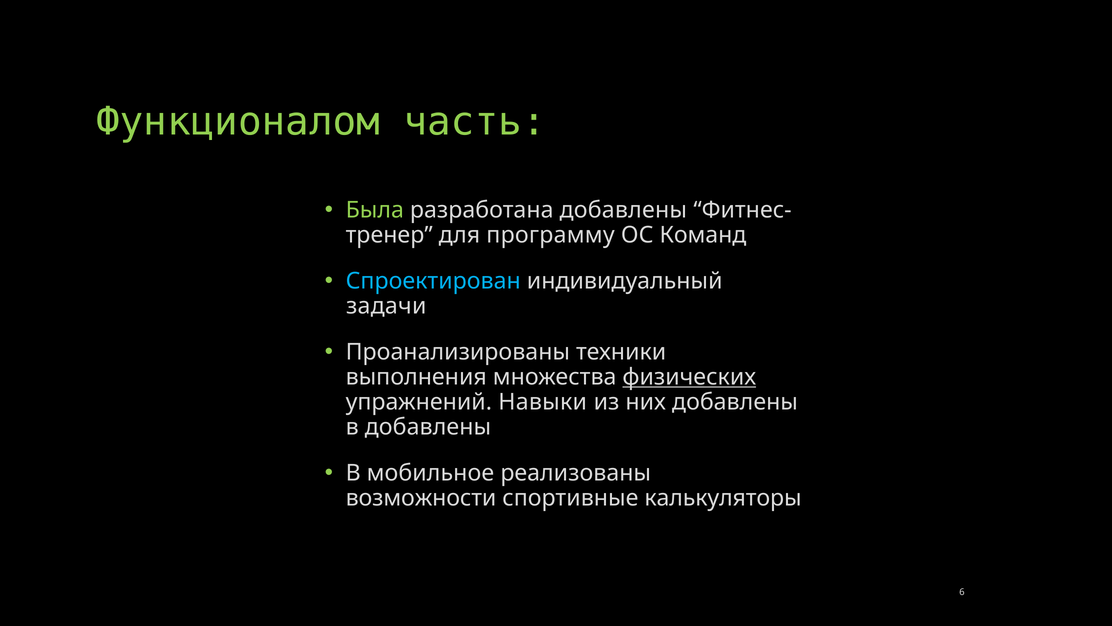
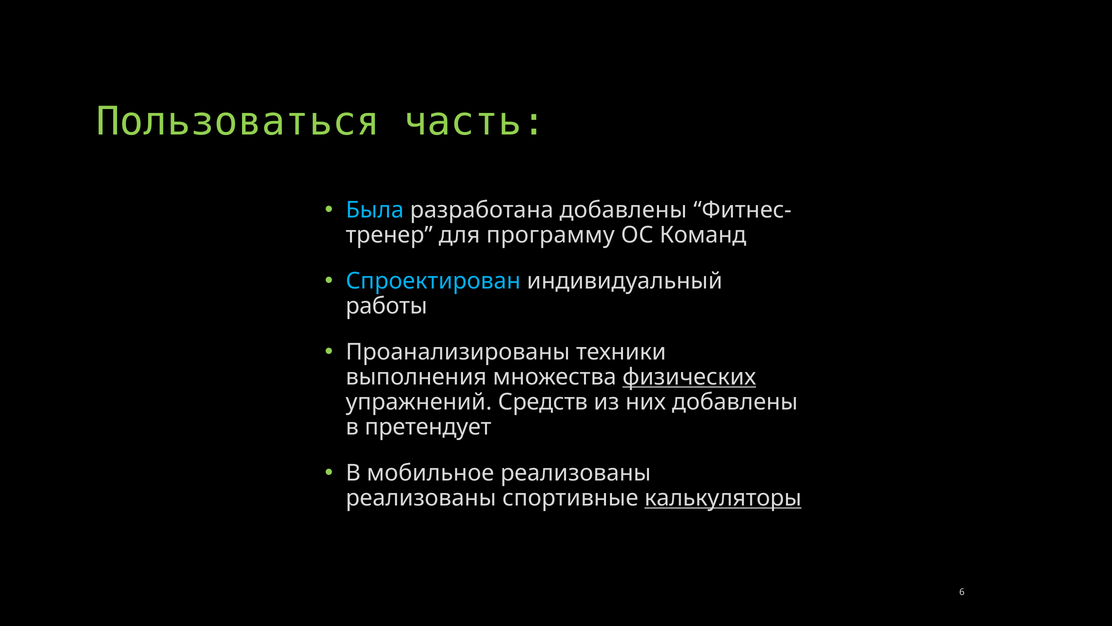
Функционалом: Функционалом -> Пользоваться (238, 122)
Была colour: light green -> light blue (375, 210)
задачи: задачи -> работы (386, 306)
Навыки: Навыки -> Средств (543, 402)
в добавлены: добавлены -> претендует (428, 427)
возможности: возможности -> реализованы (421, 498)
калькуляторы underline: none -> present (723, 498)
